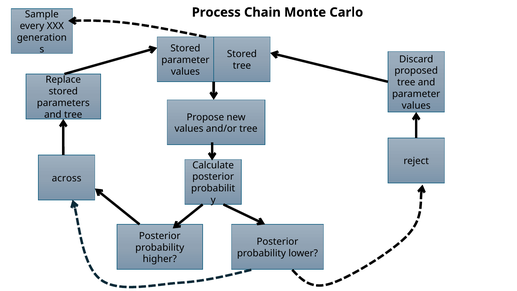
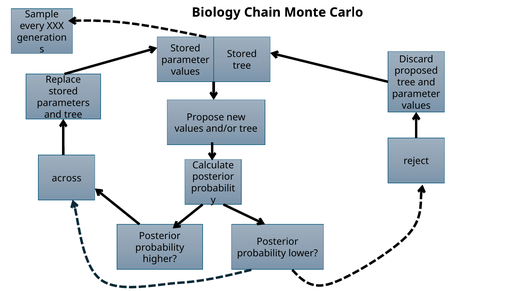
Process: Process -> Biology (216, 12)
